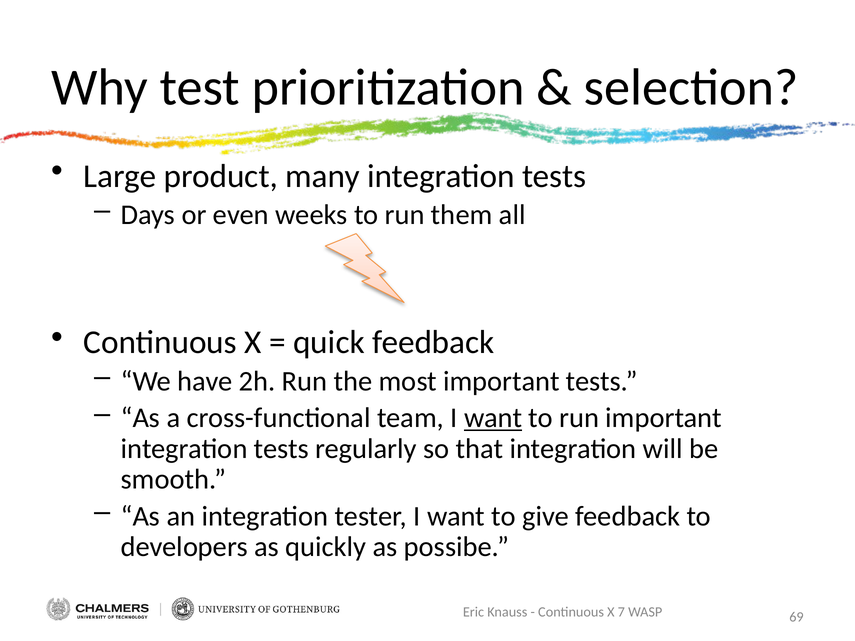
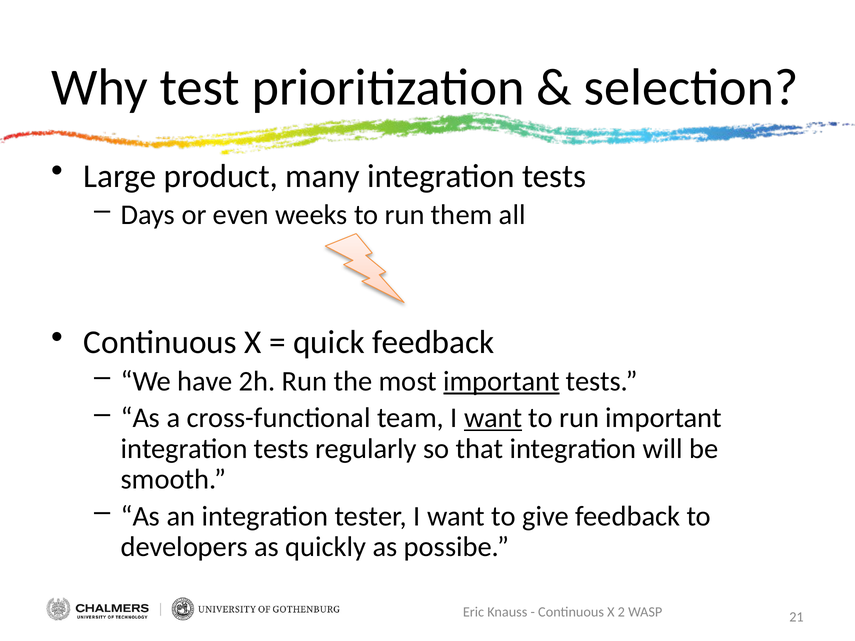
important underline: none -> present (501, 381)
7: 7 -> 2 (621, 612)
69: 69 -> 21 (796, 617)
